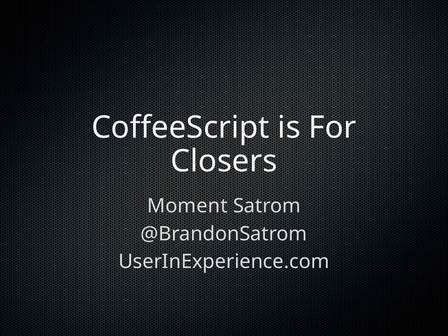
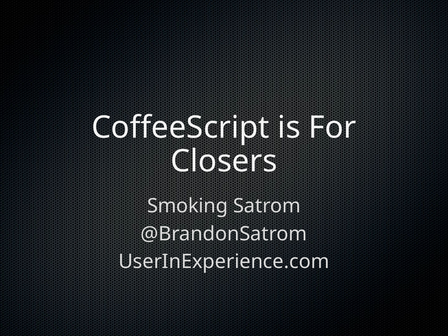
Moment: Moment -> Smoking (188, 206)
